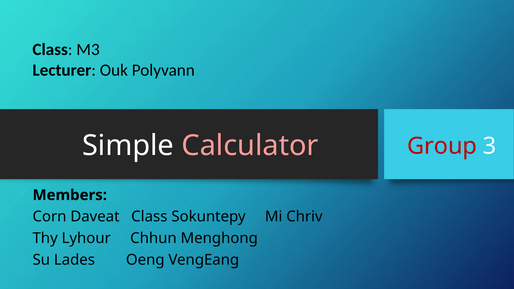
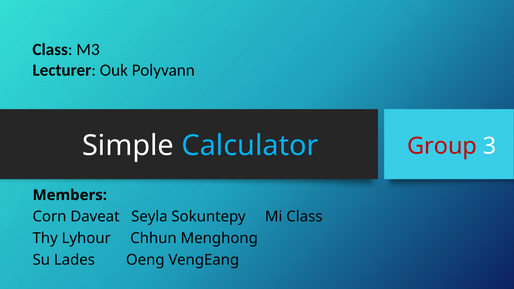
Calculator colour: pink -> light blue (250, 146)
Daveat Class: Class -> Seyla (149, 217)
Mi Chriv: Chriv -> Class (304, 217)
